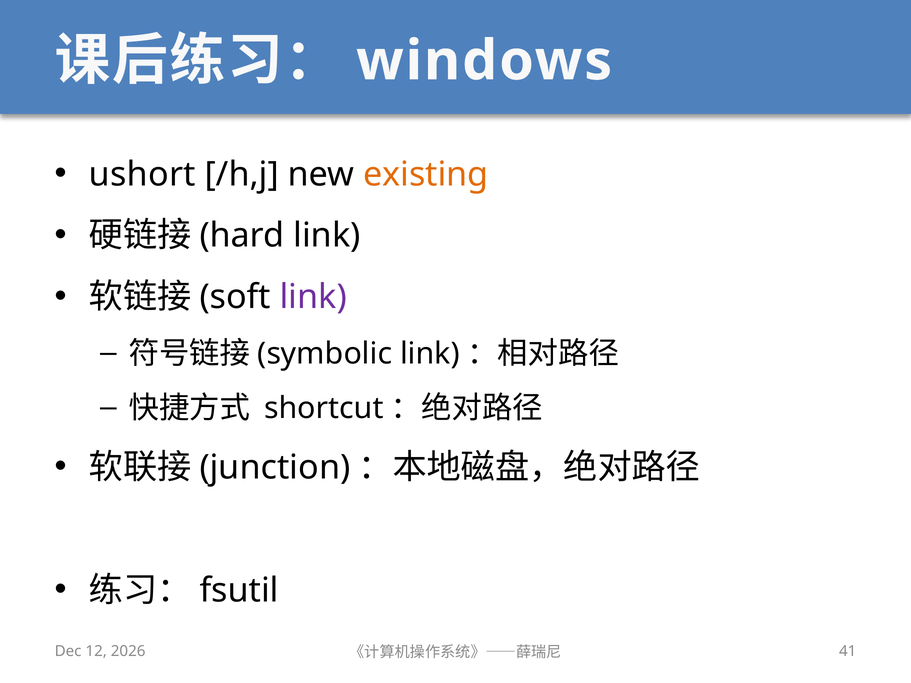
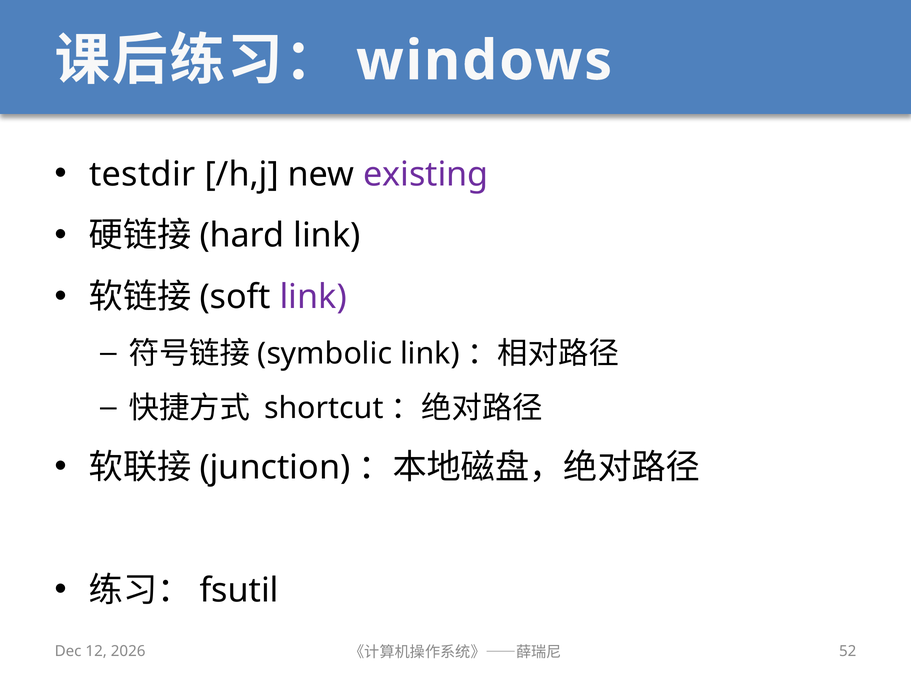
ushort: ushort -> testdir (142, 174)
existing colour: orange -> purple (426, 174)
41: 41 -> 52 (848, 651)
